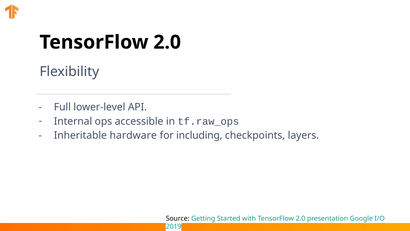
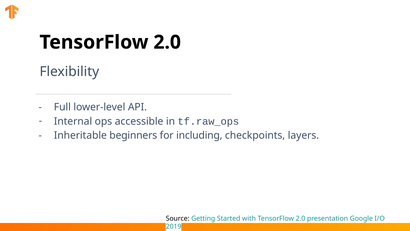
hardware: hardware -> beginners (133, 135)
